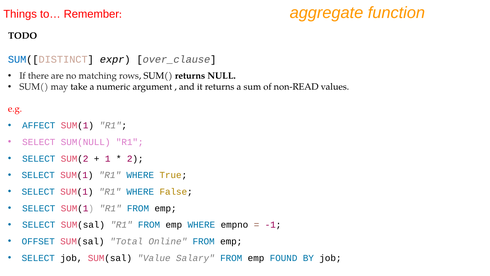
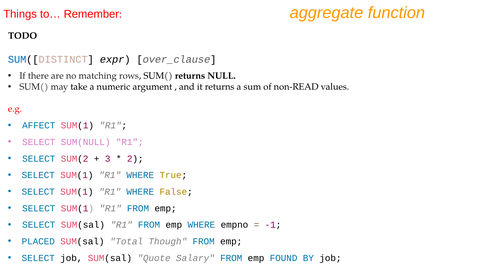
1: 1 -> 3 (108, 158)
OFFSET: OFFSET -> PLACED (38, 241)
Online: Online -> Though (168, 241)
Value: Value -> Quote (154, 258)
